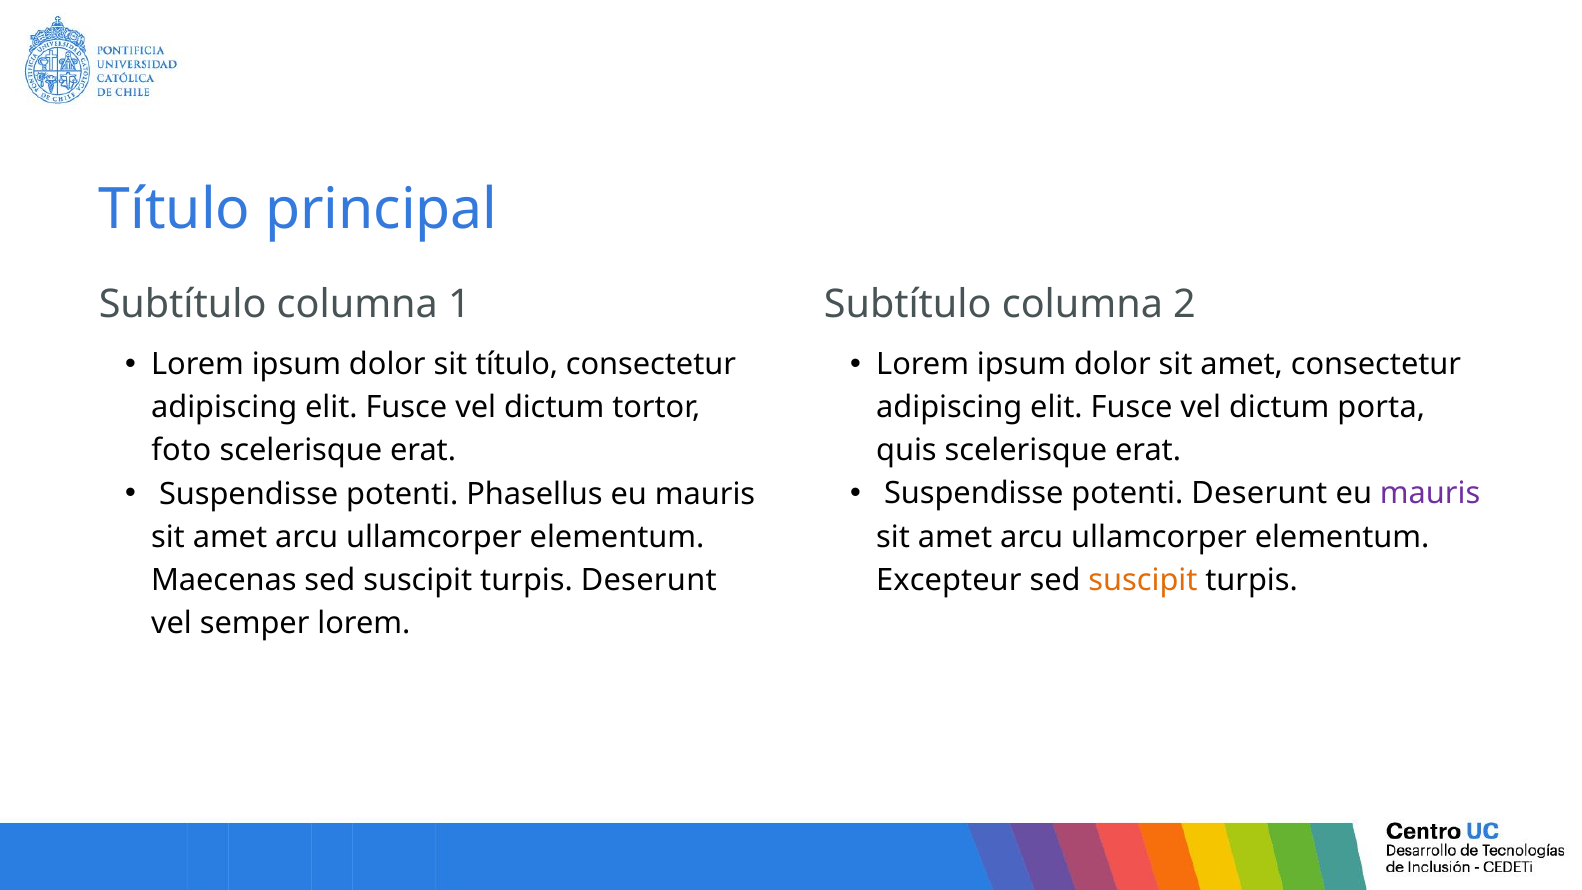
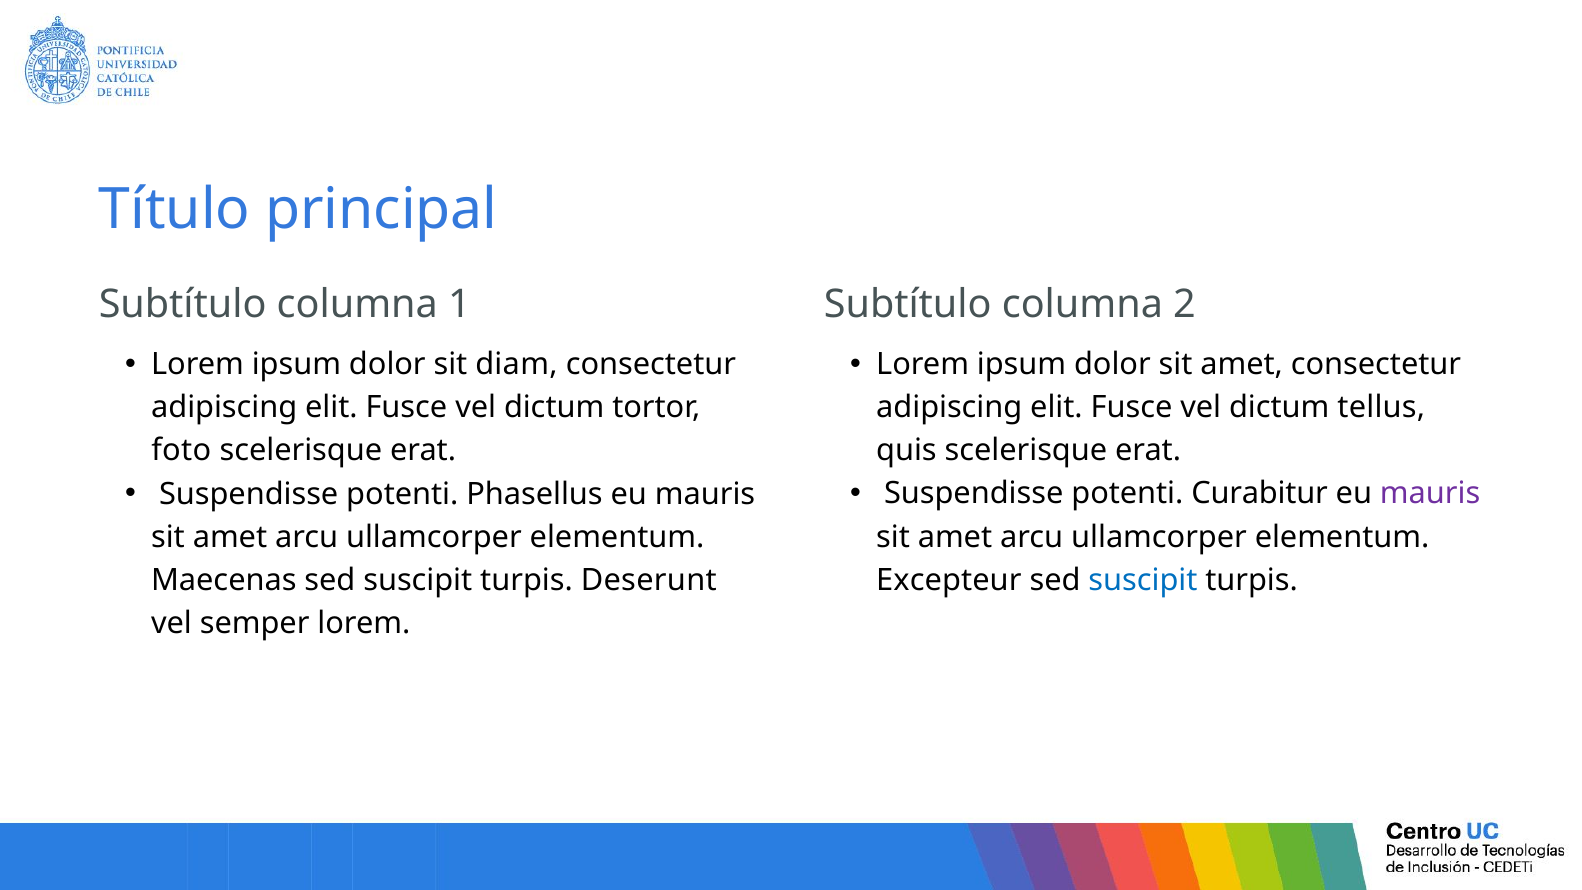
sit título: título -> diam (516, 365)
porta: porta -> tellus (1381, 408)
potenti Deserunt: Deserunt -> Curabitur (1260, 494)
suscipit colour: orange -> blue (1143, 580)
